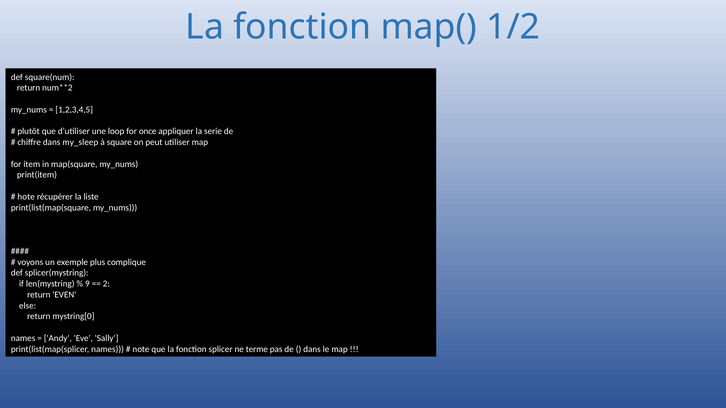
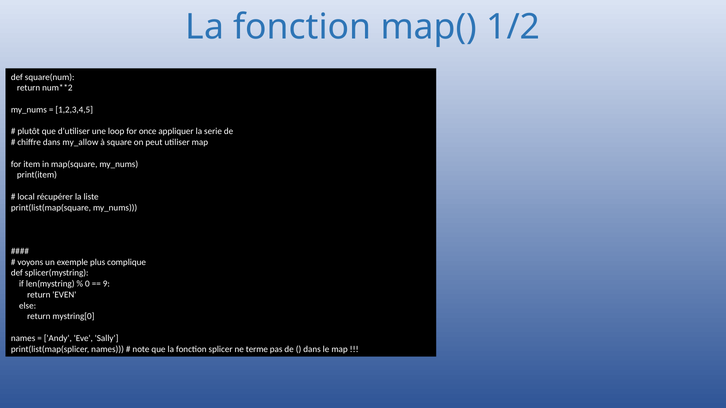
my_sleep: my_sleep -> my_allow (80, 142)
hote: hote -> local (26, 197)
9: 9 -> 0 (87, 284)
2: 2 -> 9 (106, 284)
